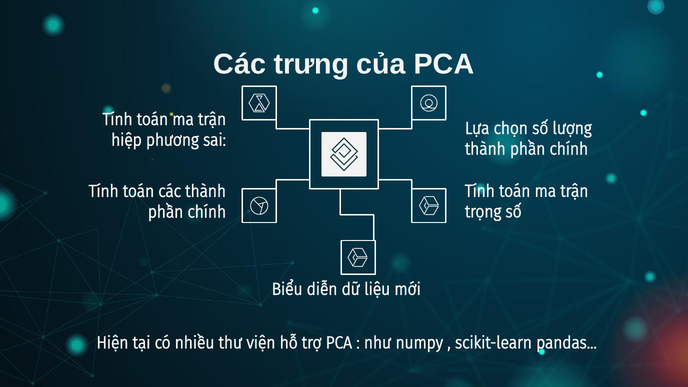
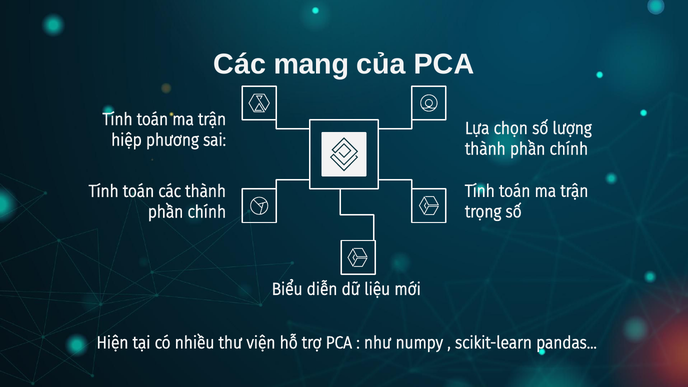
trưng: trưng -> mang (311, 64)
